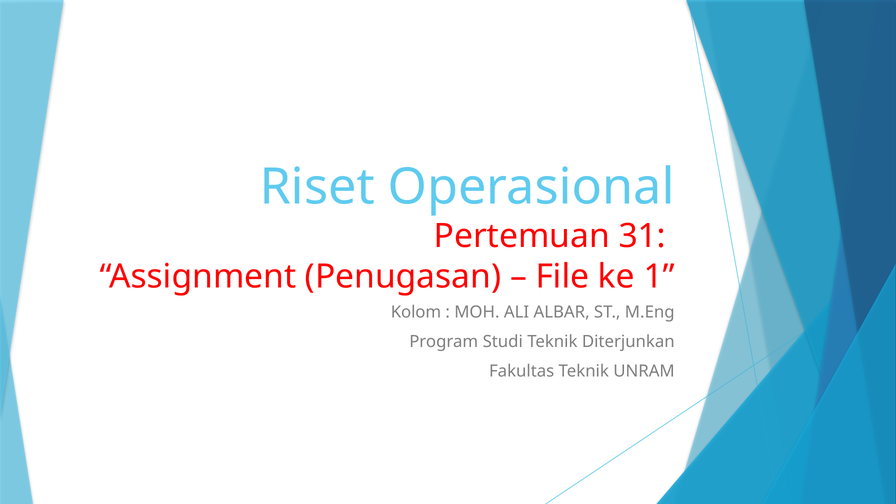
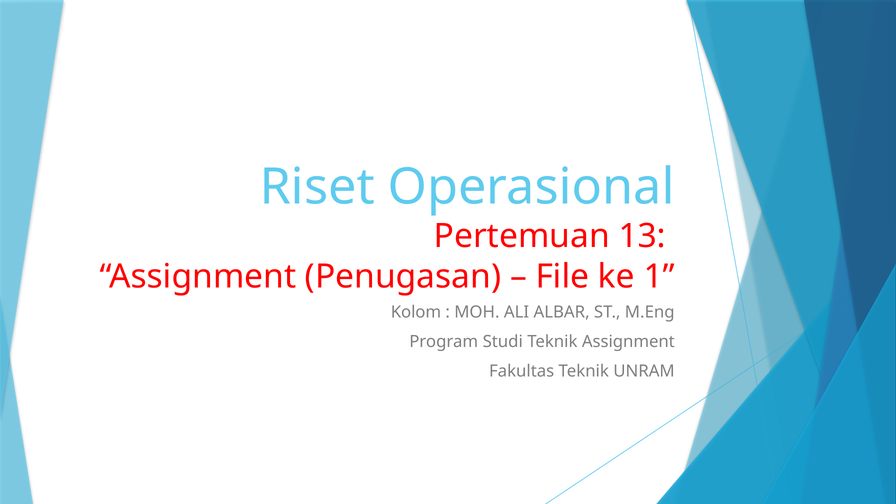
31: 31 -> 13 (642, 236)
Teknik Diterjunkan: Diterjunkan -> Assignment (628, 342)
